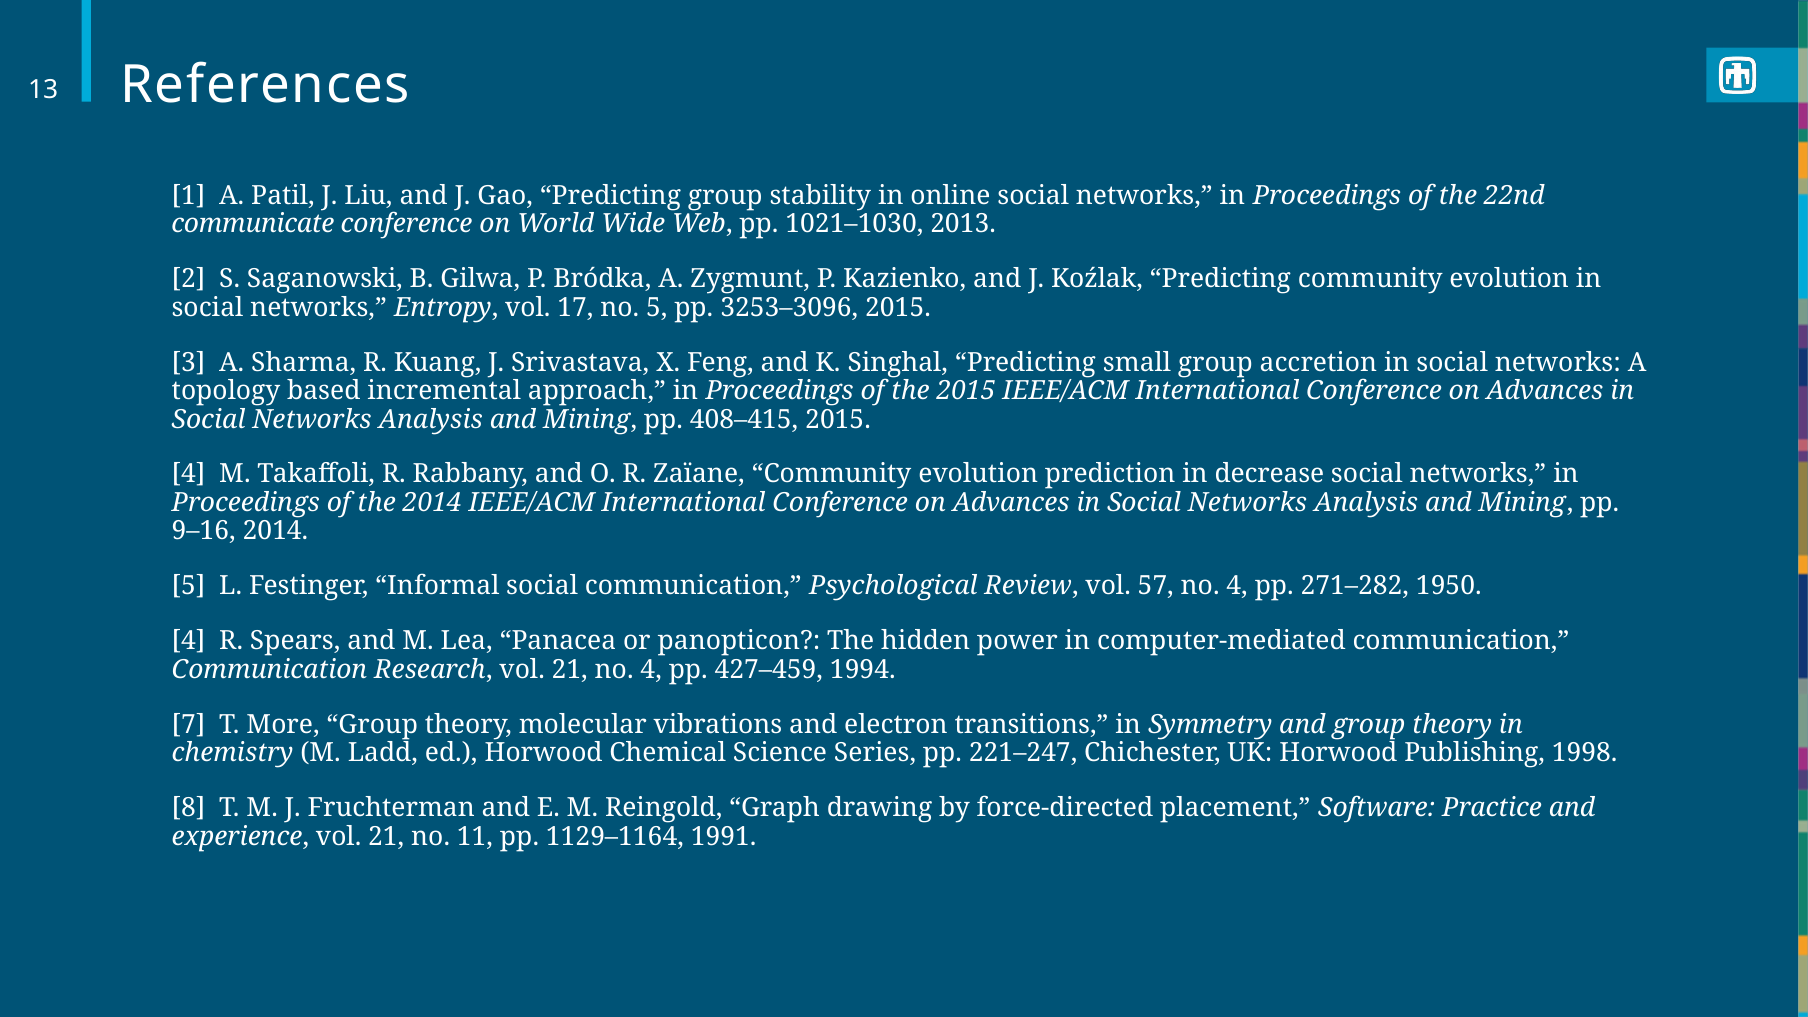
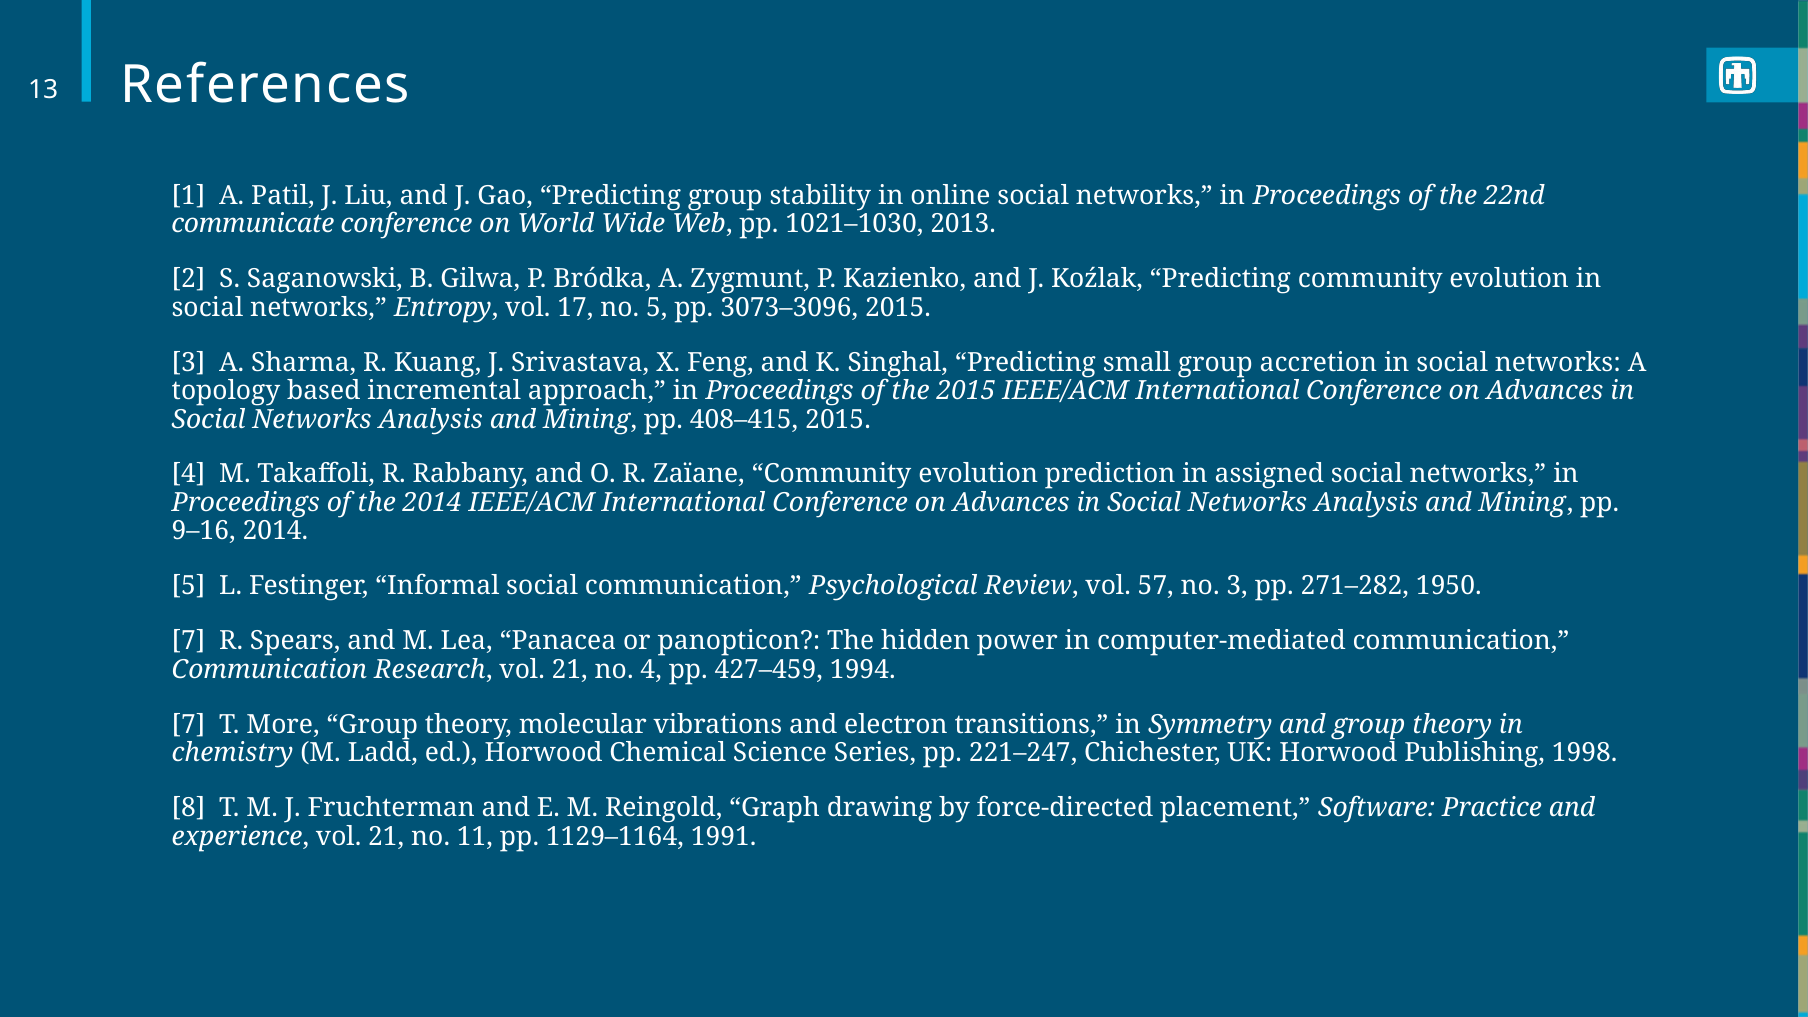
3253–3096: 3253–3096 -> 3073–3096 (789, 307)
decrease: decrease -> assigned (1269, 474)
57 no 4: 4 -> 3 (1237, 586)
4: 4 -> 7 (189, 641)
